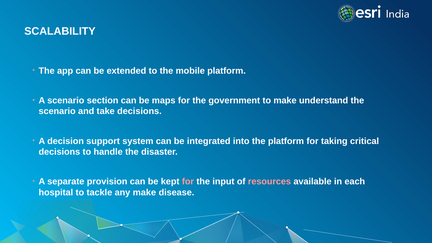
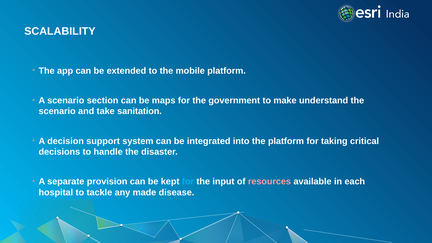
take decisions: decisions -> sanitation (140, 111)
for colour: pink -> light blue (188, 182)
any make: make -> made (144, 192)
